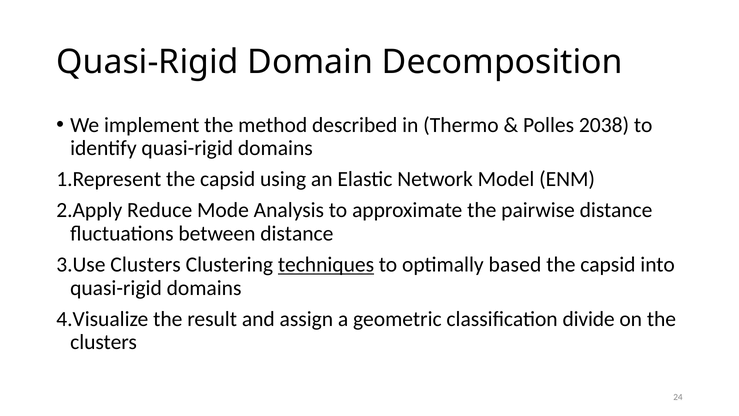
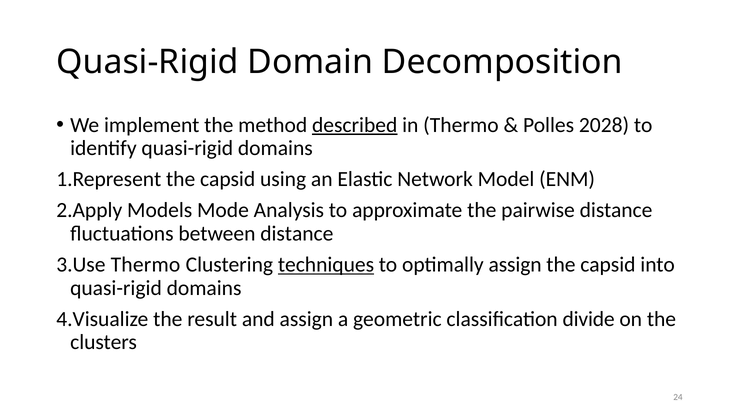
described underline: none -> present (355, 125)
2038: 2038 -> 2028 (604, 125)
Reduce: Reduce -> Models (160, 210)
Clusters: Clusters -> Thermo (145, 264)
optimally based: based -> assign (515, 264)
